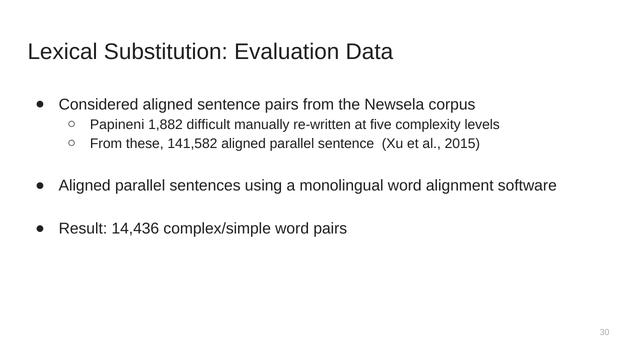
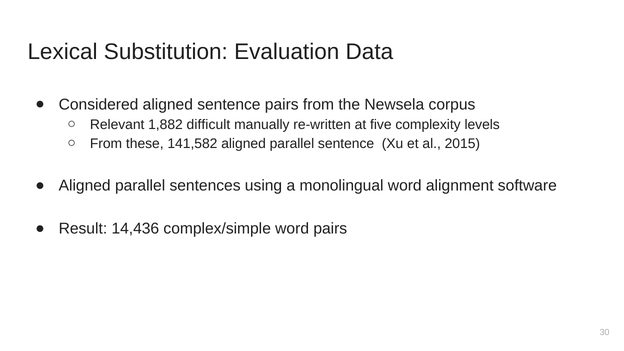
Papineni: Papineni -> Relevant (117, 125)
